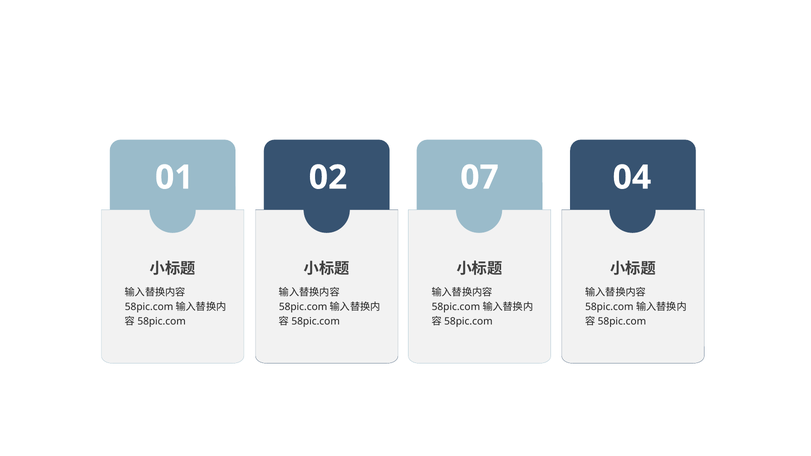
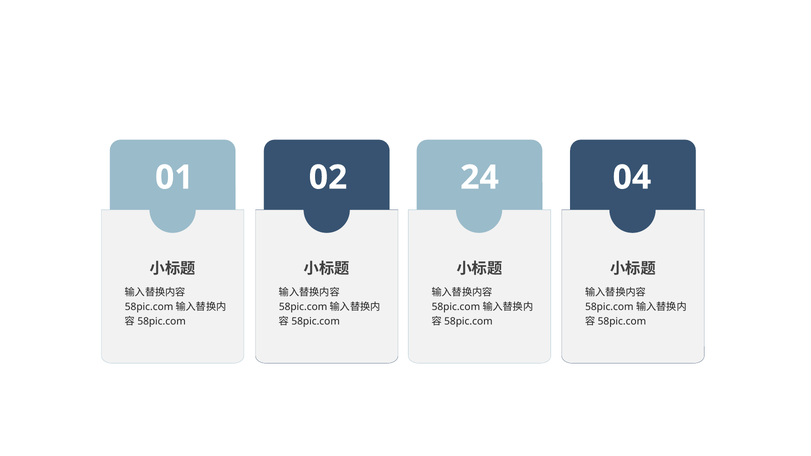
07: 07 -> 24 (480, 178)
